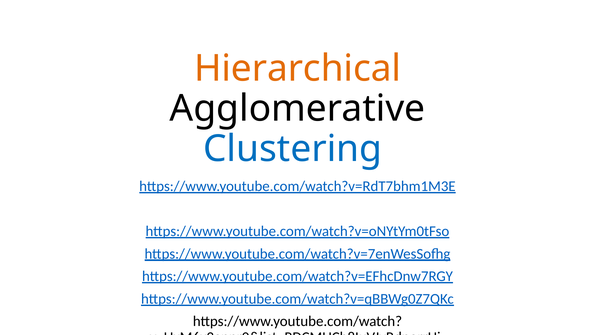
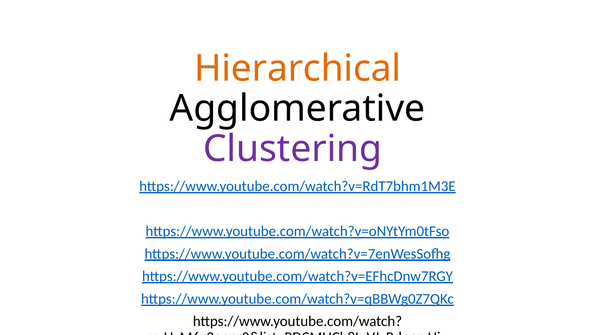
Clustering colour: blue -> purple (293, 149)
